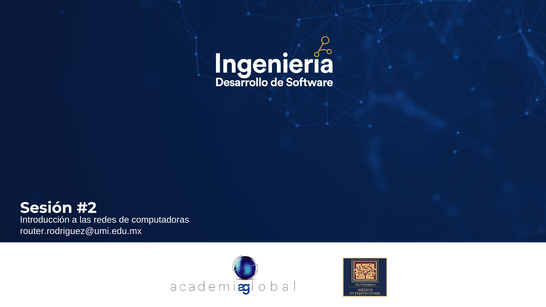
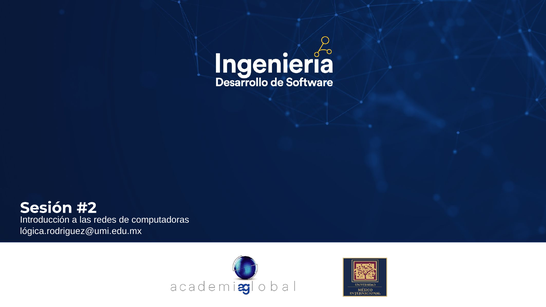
router.rodriguez@umi.edu.mx: router.rodriguez@umi.edu.mx -> lógica.rodriguez@umi.edu.mx (81, 231)
